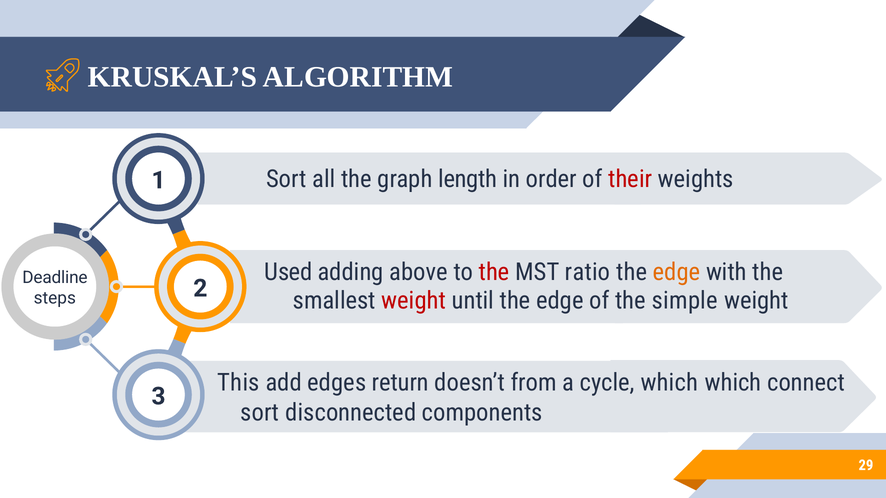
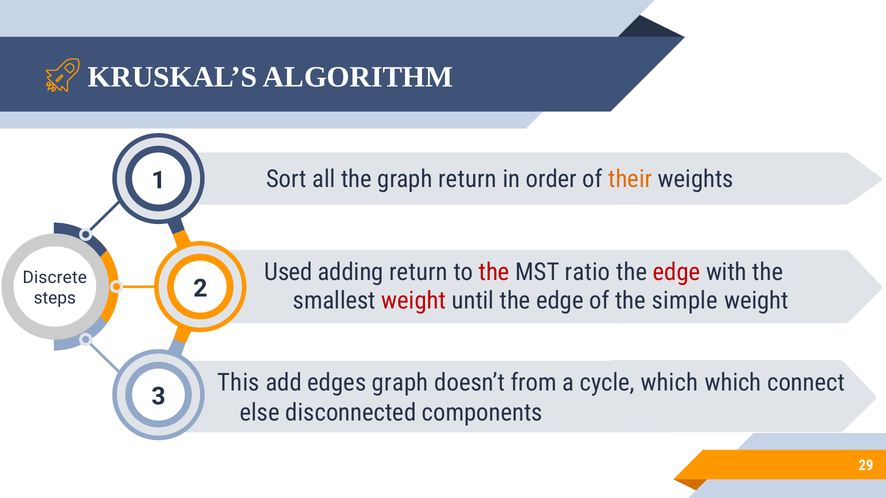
graph length: length -> return (467, 179)
their colour: red -> orange (630, 179)
adding above: above -> return (419, 272)
edge colour: orange -> red (677, 272)
Deadline: Deadline -> Discrete (55, 278)
edges return: return -> graph (400, 383)
sort: sort -> else (260, 413)
